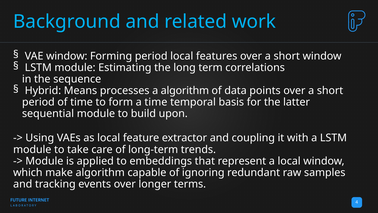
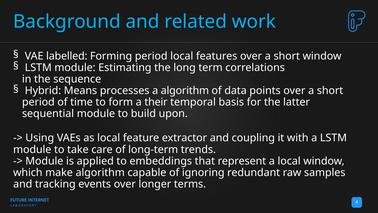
VAE window: window -> labelled (67, 56)
a time: time -> their (156, 102)
